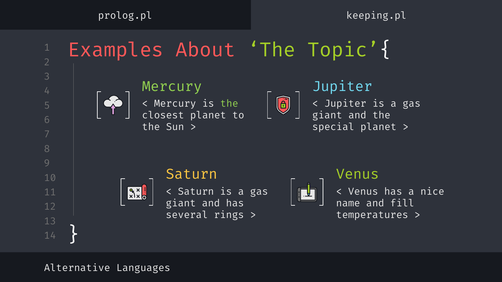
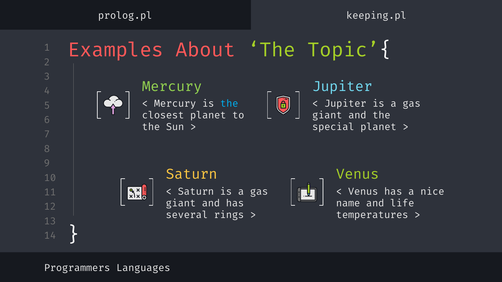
the colour: light green -> light blue (229, 104)
fill: fill -> life (402, 203)
Alternative: Alternative -> Programmers (77, 268)
